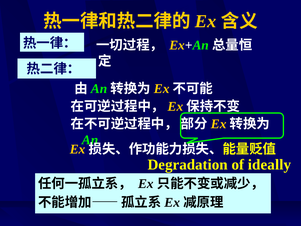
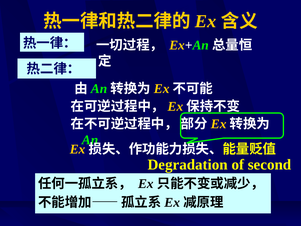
ideally: ideally -> second (270, 165)
